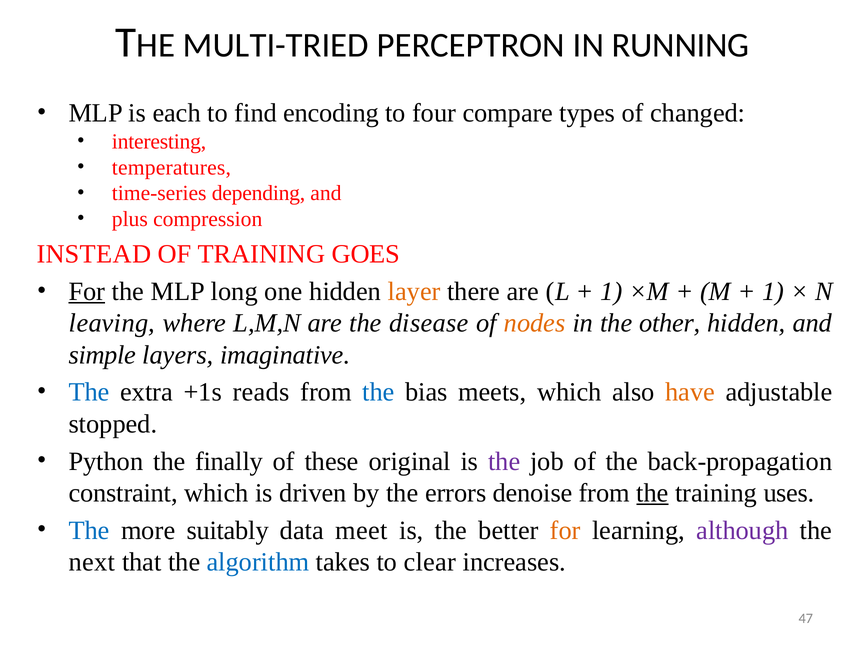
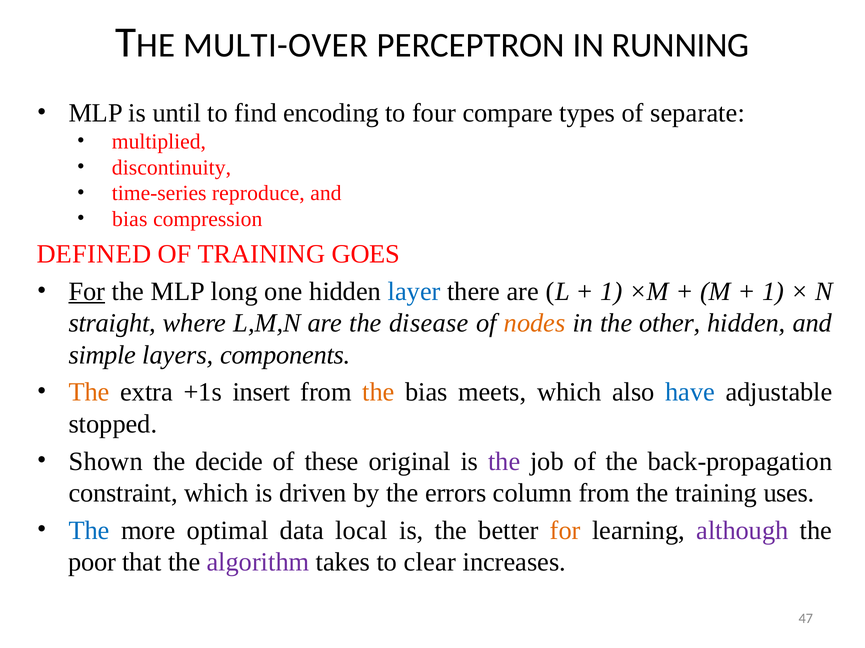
MULTI-TRIED: MULTI-TRIED -> MULTI-OVER (276, 45)
each: each -> until (177, 113)
changed: changed -> separate (698, 113)
interesting: interesting -> multiplied (159, 142)
temperatures: temperatures -> discontinuity (171, 168)
depending: depending -> reproduce (258, 194)
plus: plus -> bias (130, 219)
INSTEAD: INSTEAD -> DEFINED (94, 254)
layer colour: orange -> blue (414, 292)
leaving: leaving -> straight (112, 324)
imaginative: imaginative -> components (285, 355)
The colour: blue -> orange (89, 393)
reads: reads -> insert (261, 393)
the colour: blue -> orange (378, 393)
have colour: orange -> blue (690, 393)
Python: Python -> Shown (106, 462)
finally: finally -> decide (229, 462)
denoise: denoise -> column (533, 494)
the underline: present -> none (653, 494)
suitably: suitably -> optimal (228, 531)
meet: meet -> local (361, 531)
next: next -> poor (92, 563)
algorithm colour: blue -> purple (258, 563)
